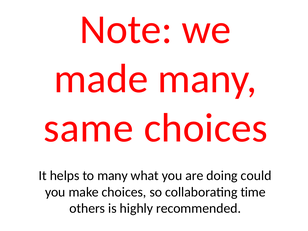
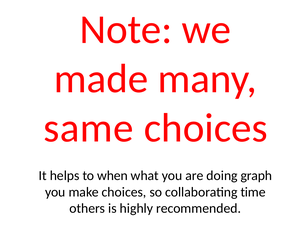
to many: many -> when (113, 176)
could: could -> graph (256, 176)
